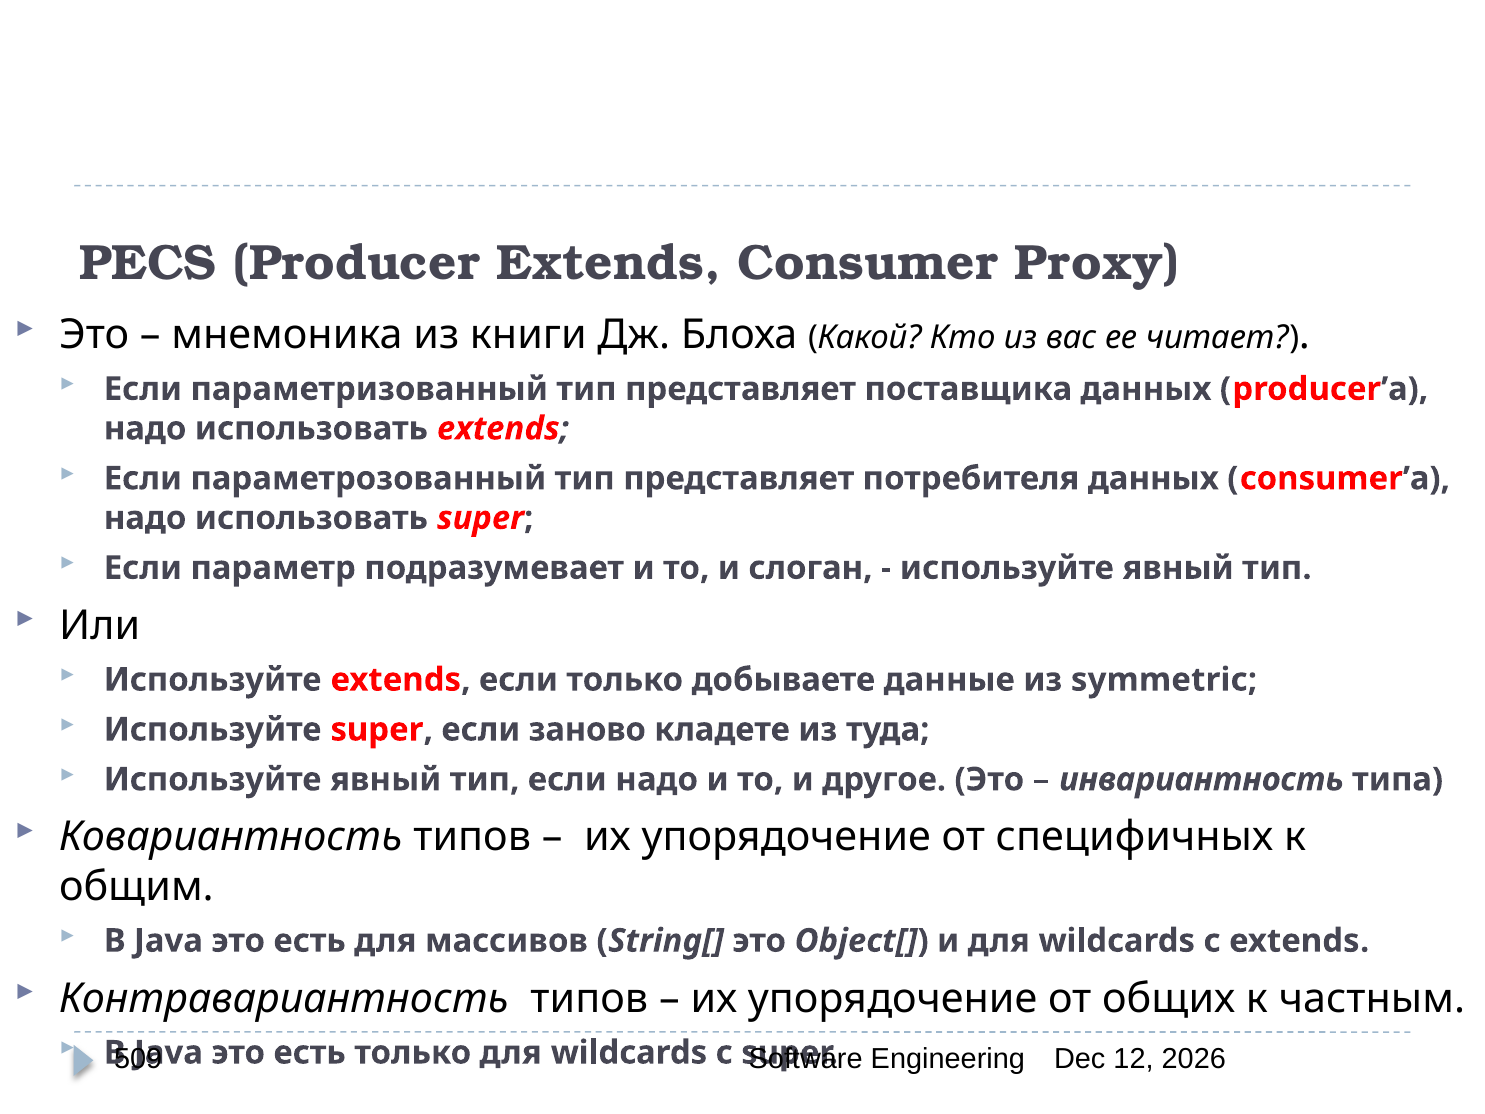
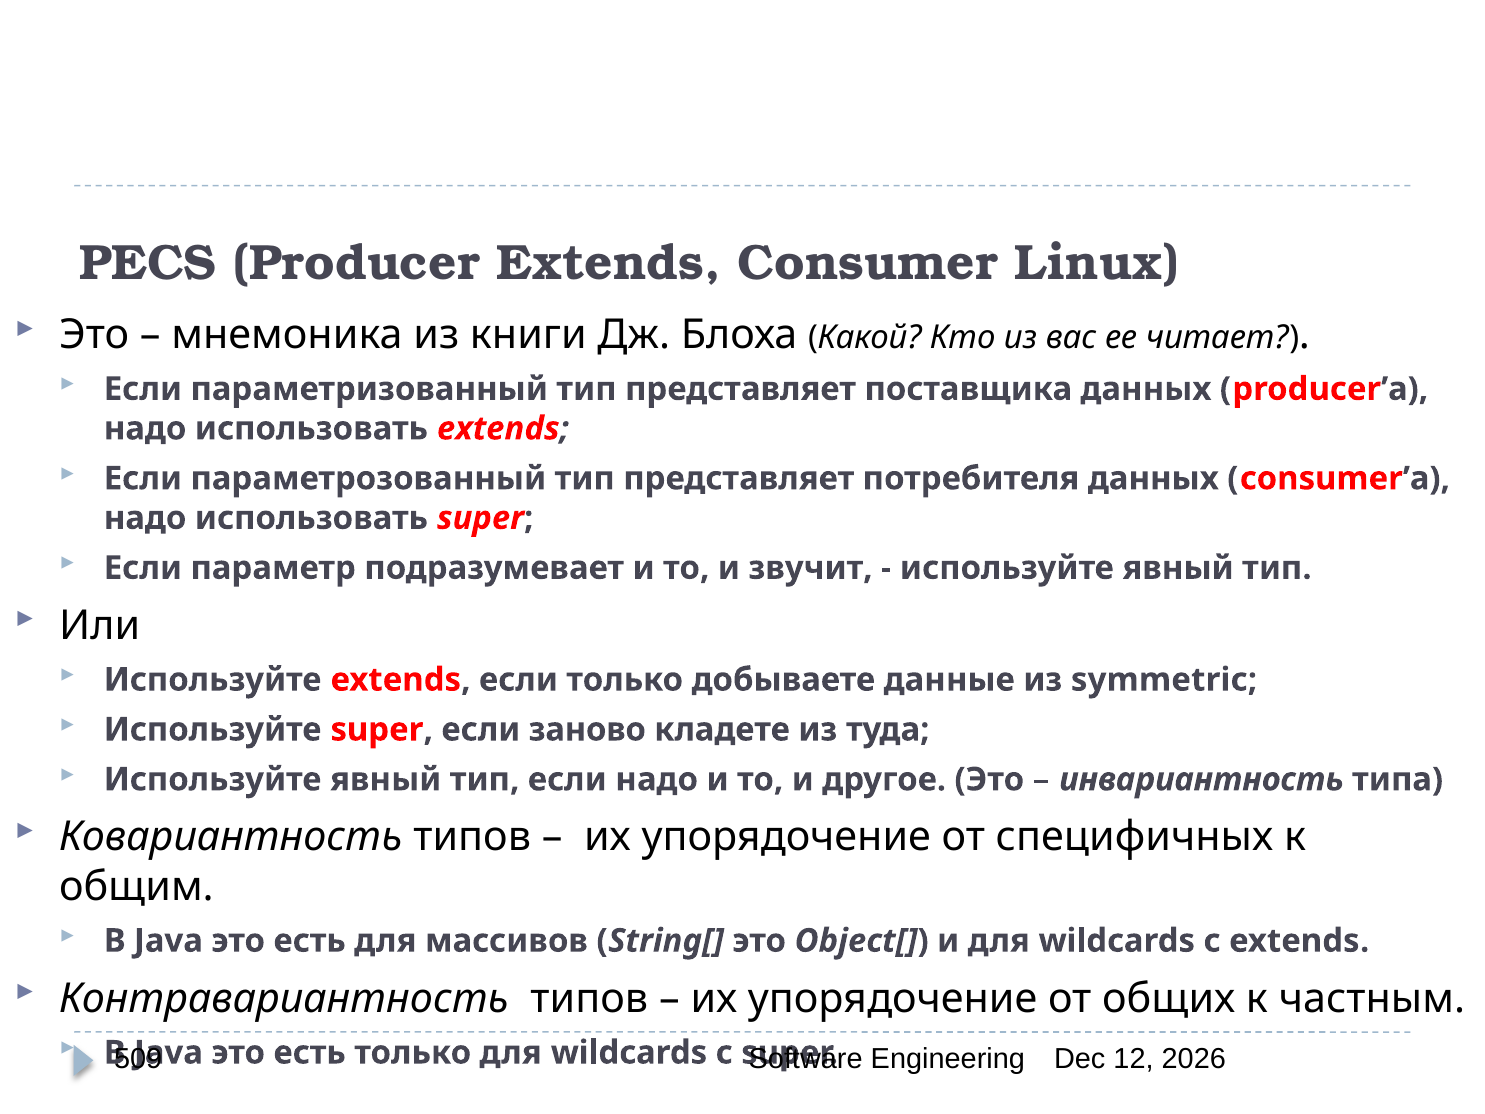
Proxy: Proxy -> Linux (1097, 264)
слоган: слоган -> звучит (810, 568)
